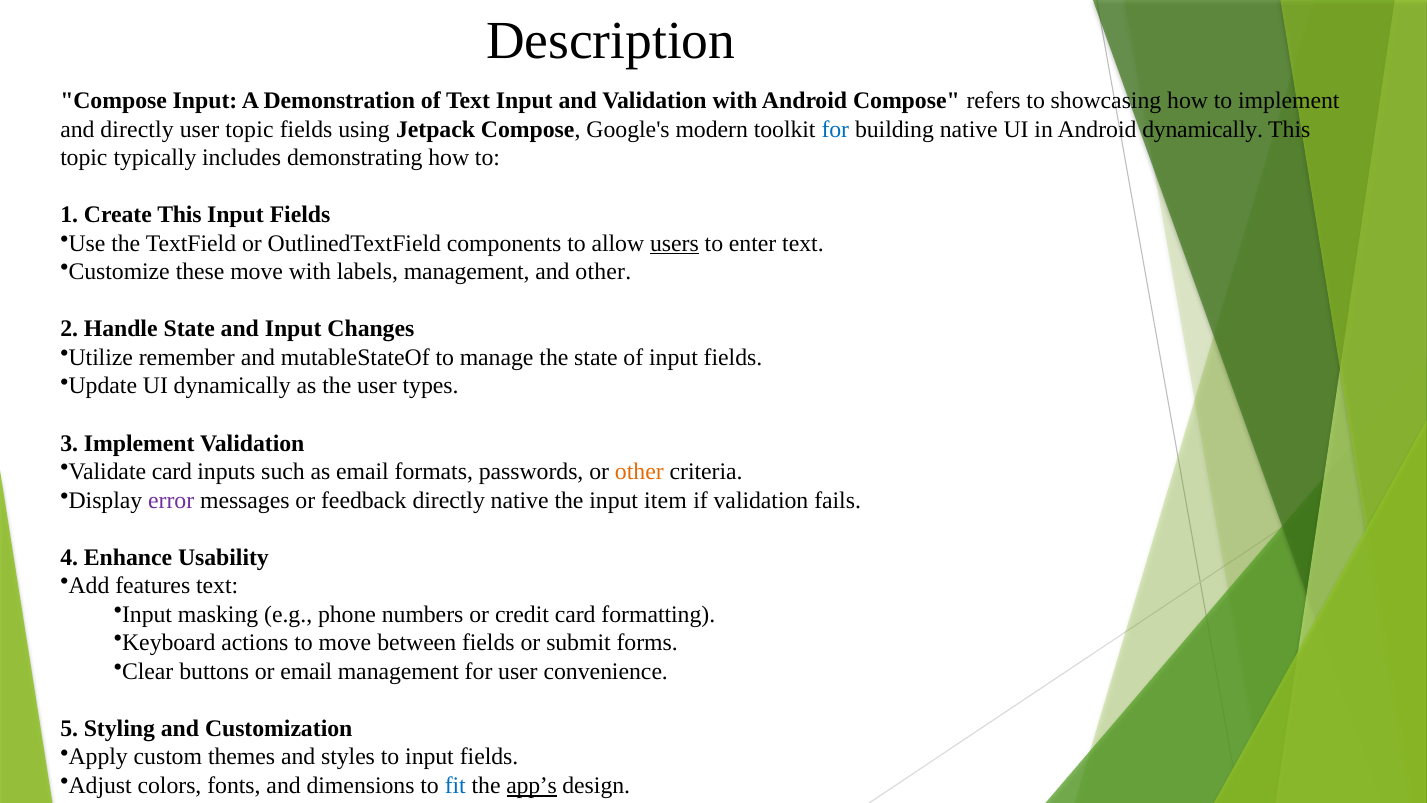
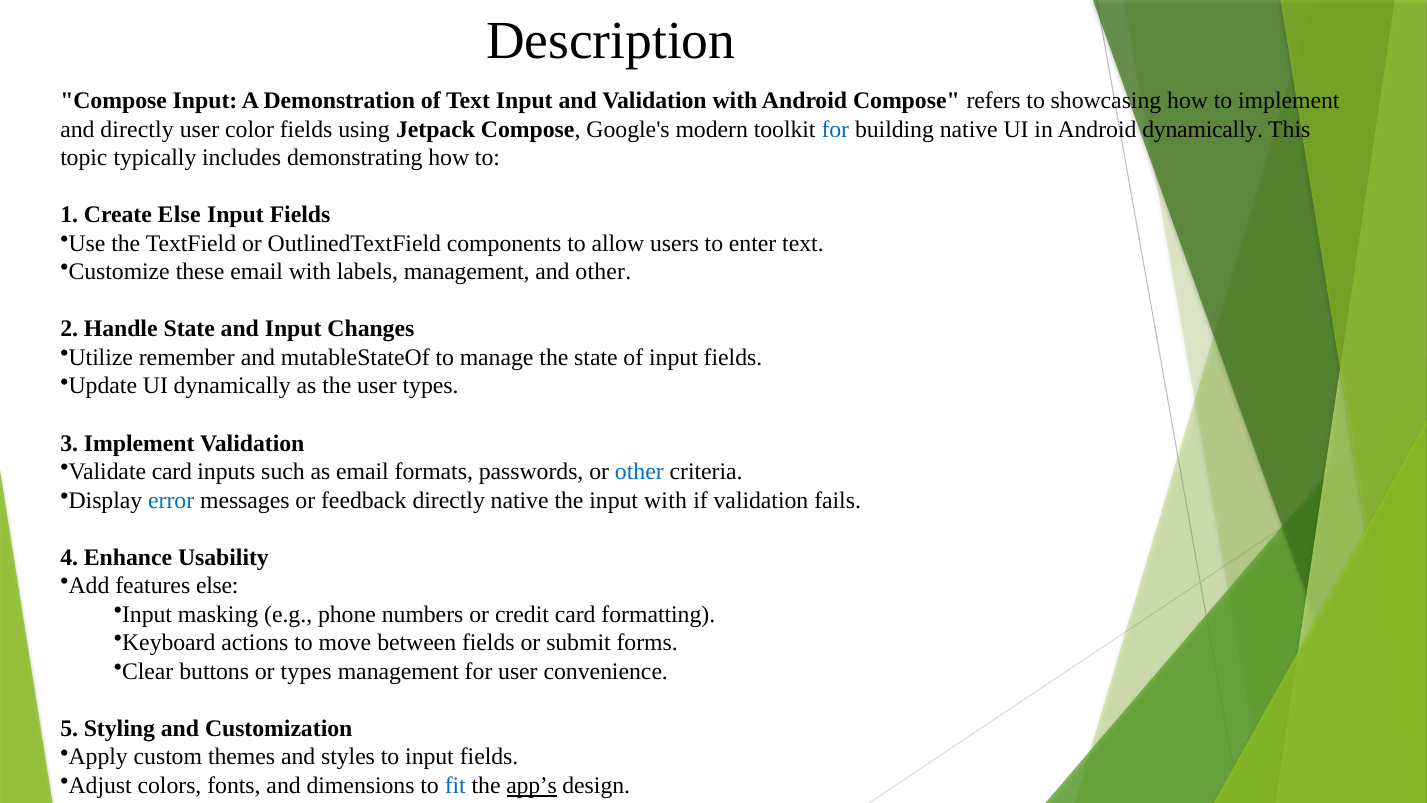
user topic: topic -> color (250, 129)
Create This: This -> Else (179, 215)
users underline: present -> none (674, 243)
these move: move -> email (257, 272)
other colour: orange -> blue (639, 472)
error colour: purple -> blue (171, 500)
input item: item -> with (666, 500)
features text: text -> else (217, 586)
or email: email -> types (306, 671)
